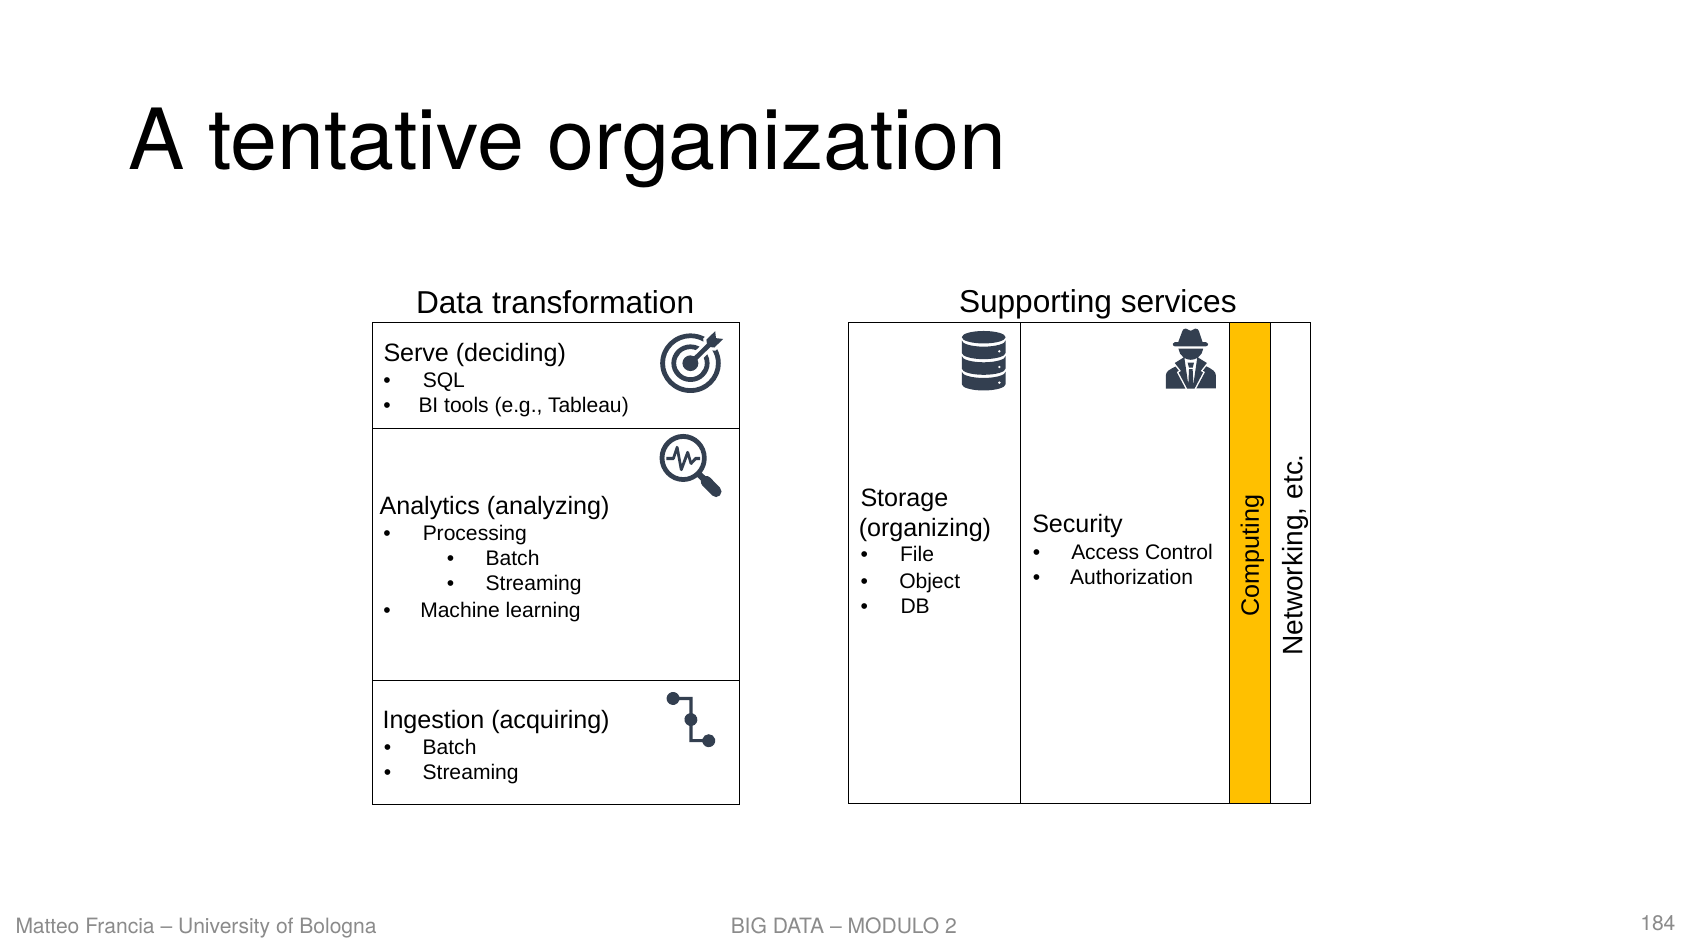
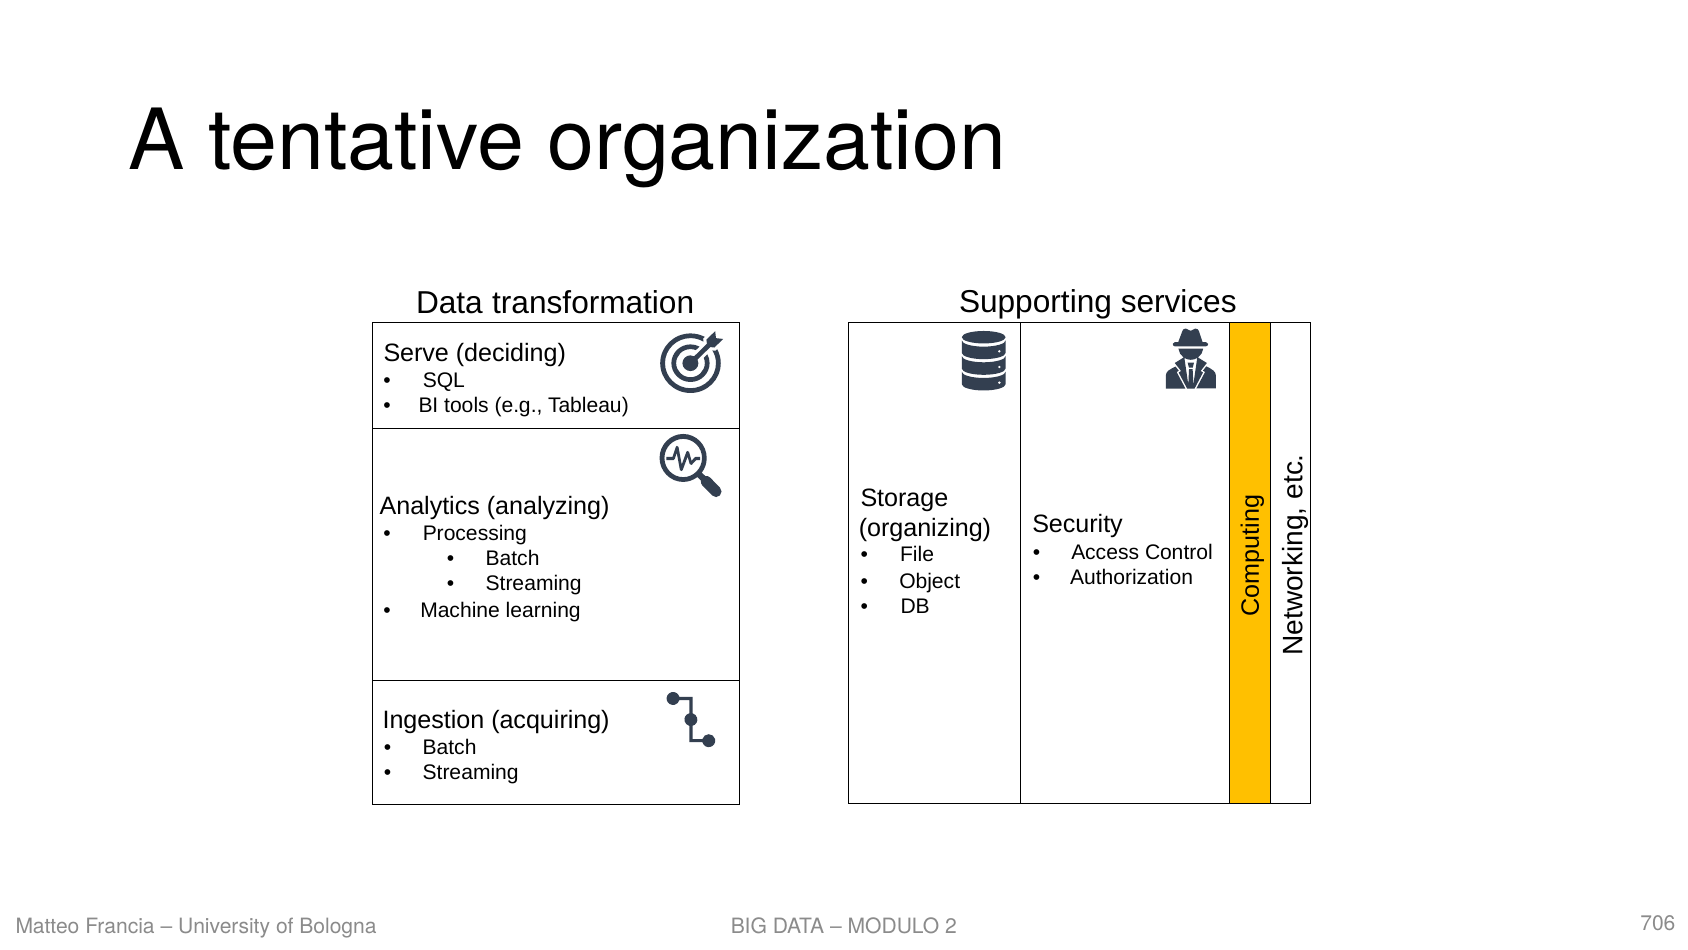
184: 184 -> 706 (1658, 923)
